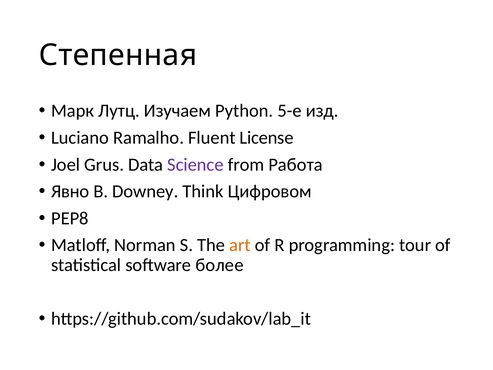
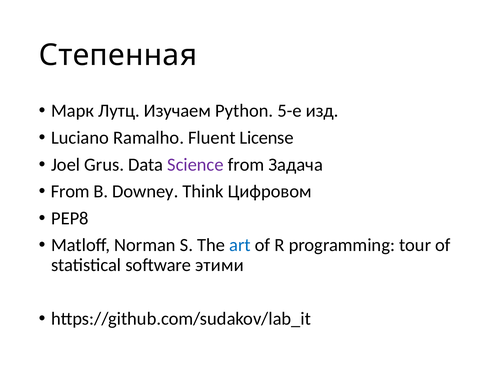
Работа: Работа -> Задача (296, 164)
Явно: Явно -> From (70, 191)
art colour: orange -> blue (240, 245)
более: более -> этими (219, 265)
